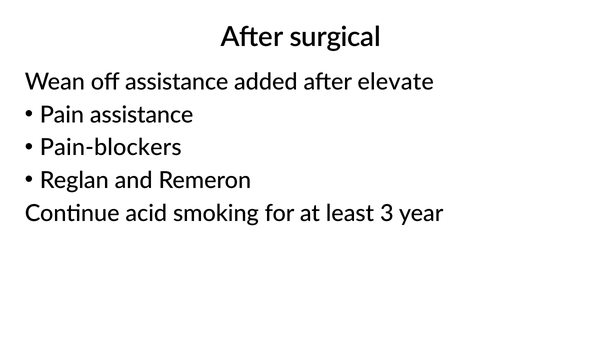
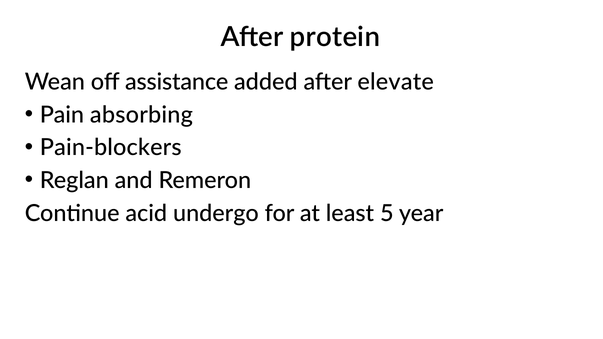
surgical: surgical -> protein (335, 37)
Pain assistance: assistance -> absorbing (141, 115)
smoking: smoking -> undergo (216, 213)
3: 3 -> 5 (387, 213)
